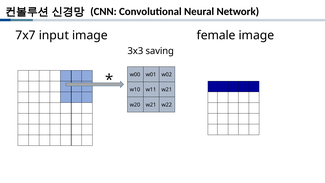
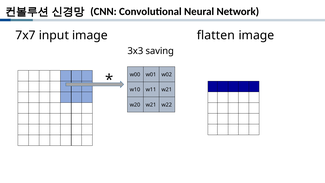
female: female -> flatten (216, 35)
